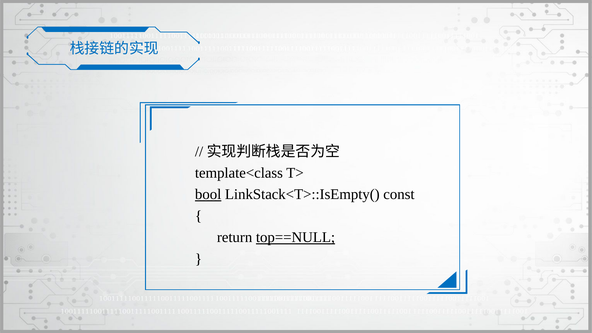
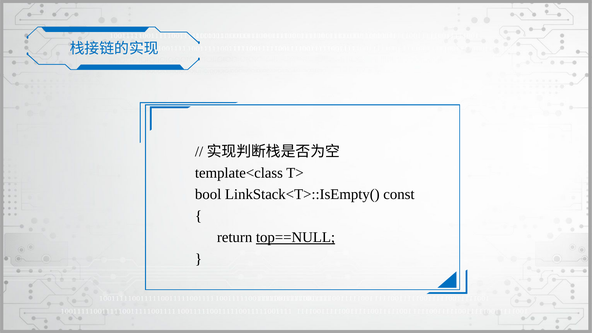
bool underline: present -> none (208, 194)
